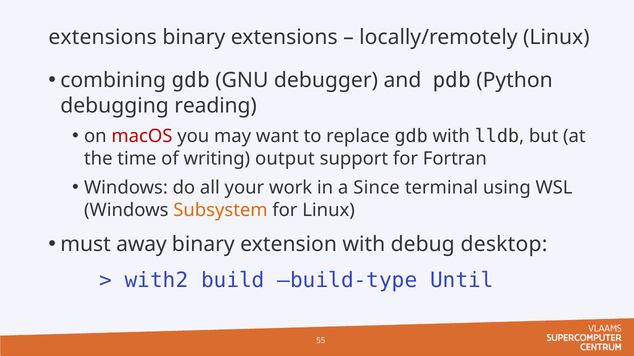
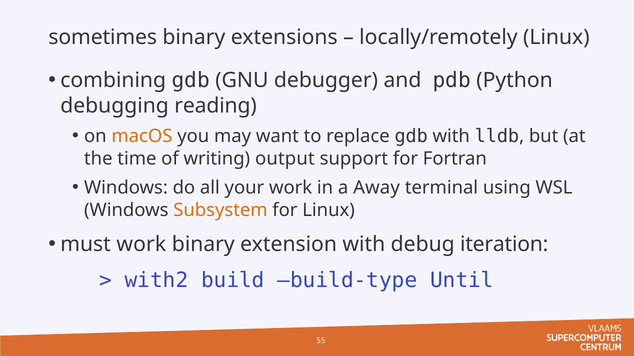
extensions: extensions -> sometimes (103, 37)
macOS colour: red -> orange (142, 137)
Since: Since -> Away (377, 188)
must away: away -> work (141, 245)
desktop: desktop -> iteration (504, 245)
